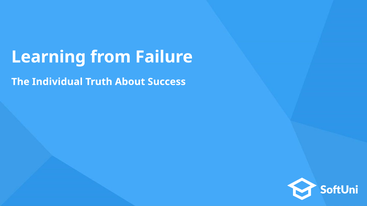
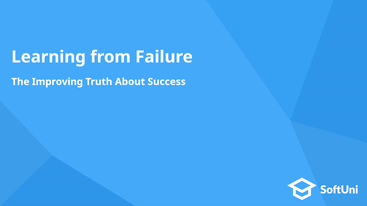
Individual: Individual -> Improving (57, 82)
